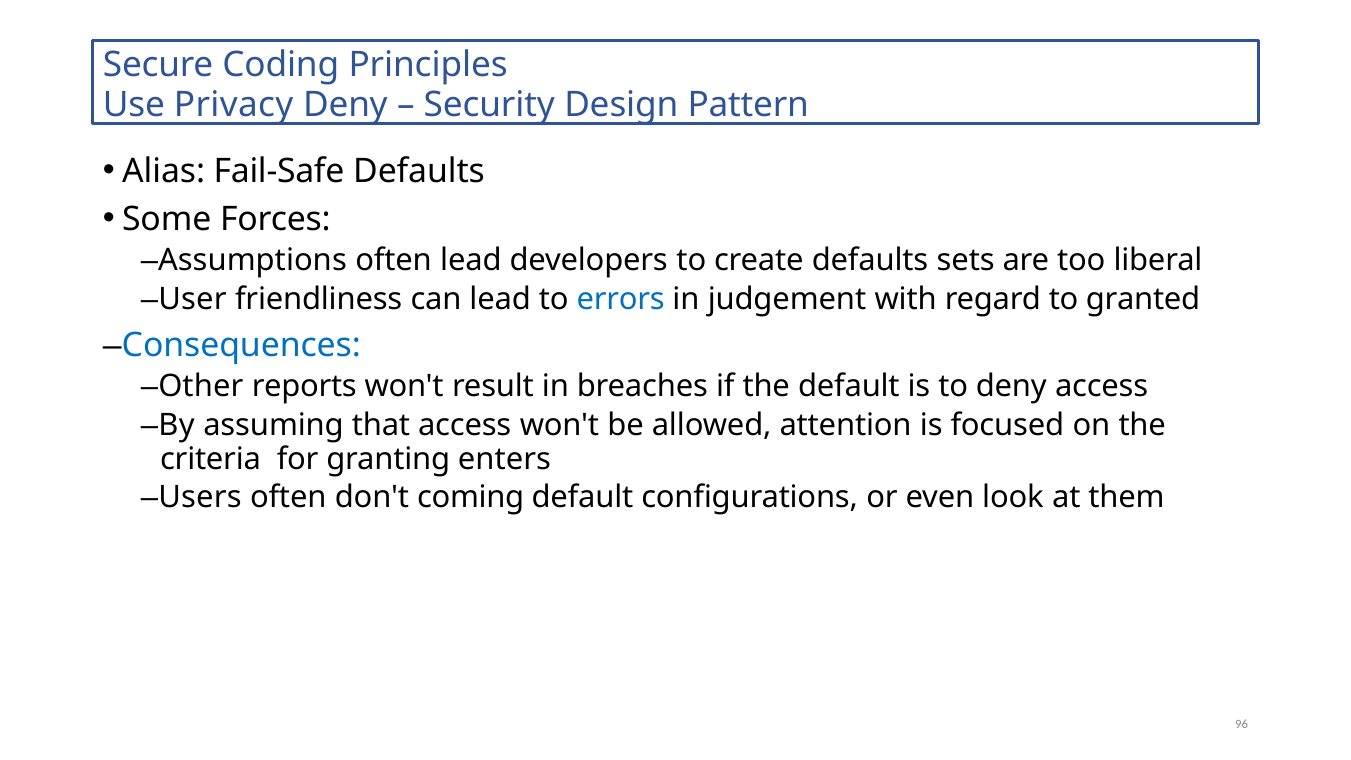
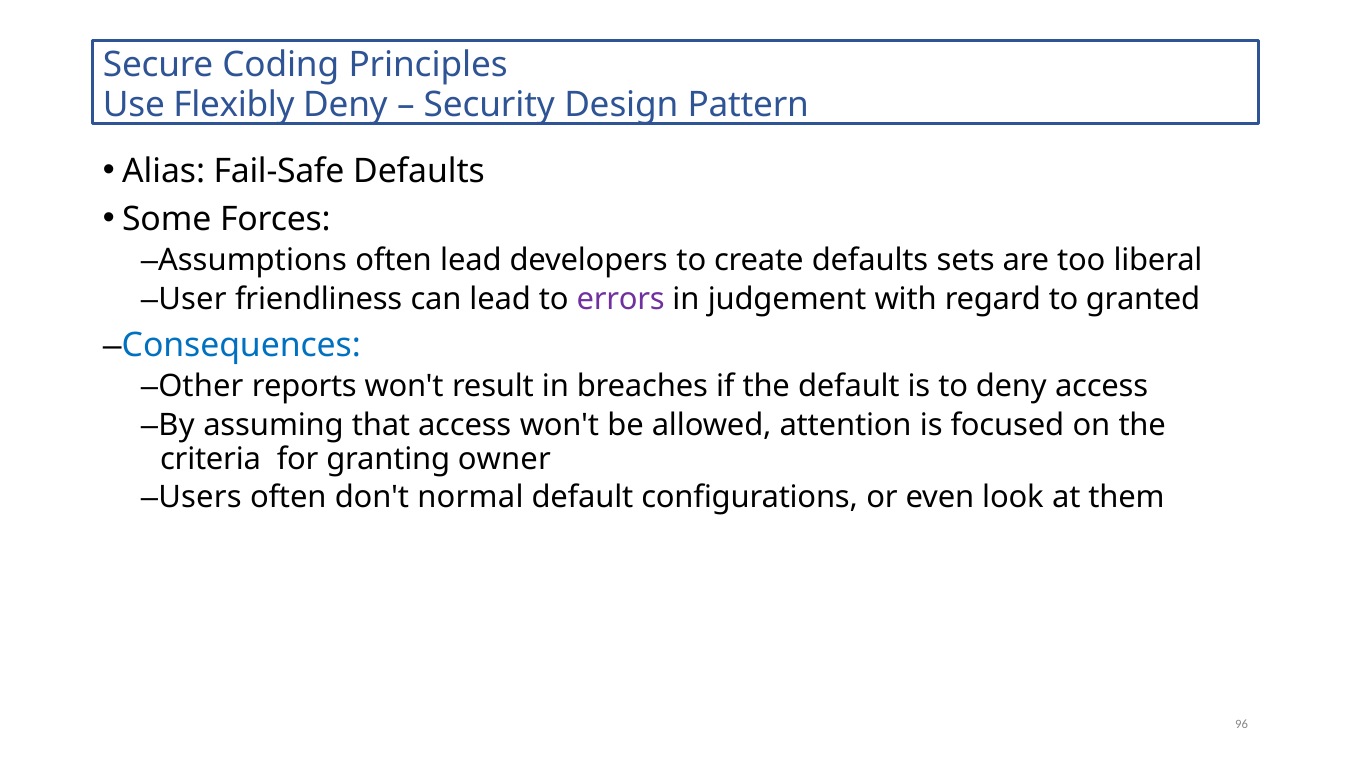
Privacy: Privacy -> Flexibly (234, 105)
errors colour: blue -> purple (621, 299)
enters: enters -> owner (504, 459)
coming: coming -> normal (470, 497)
